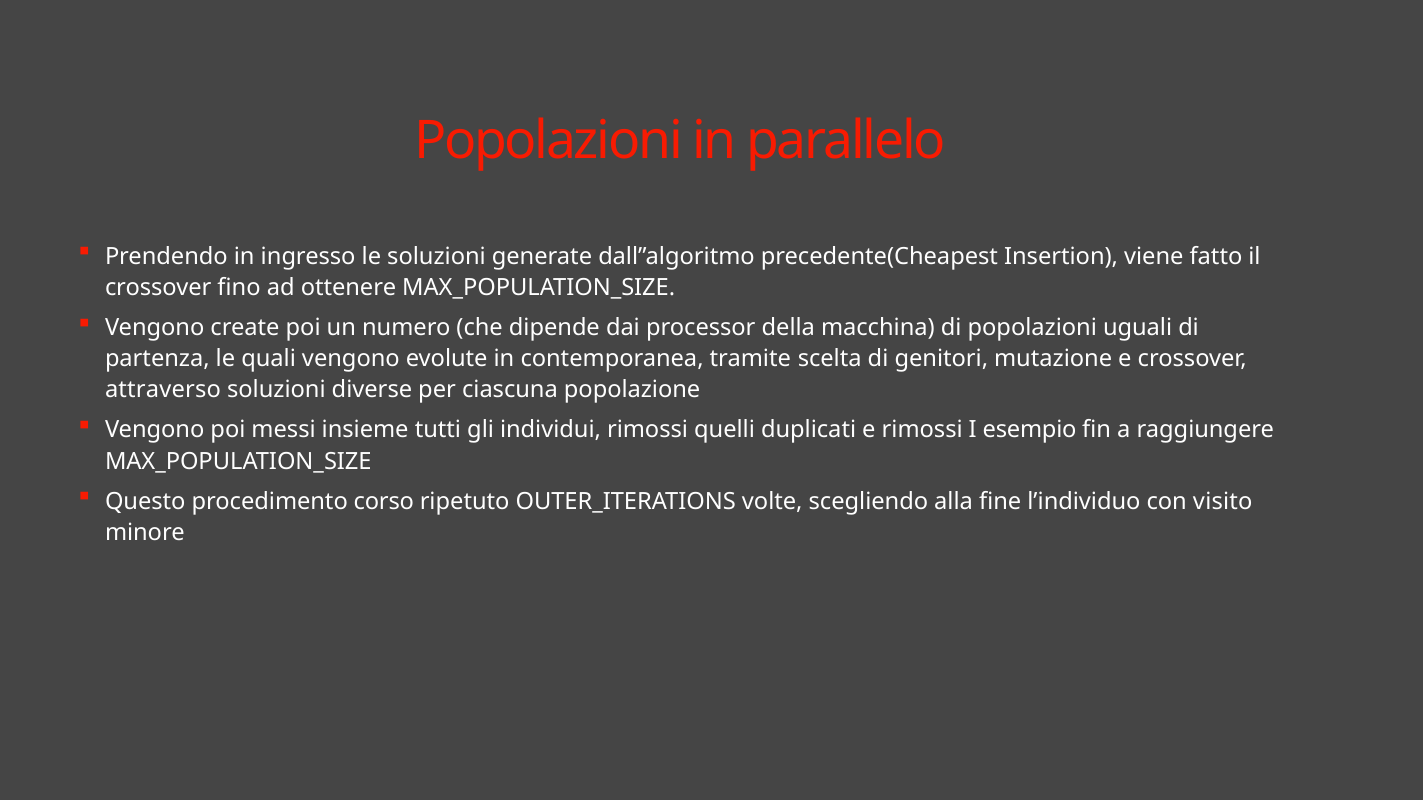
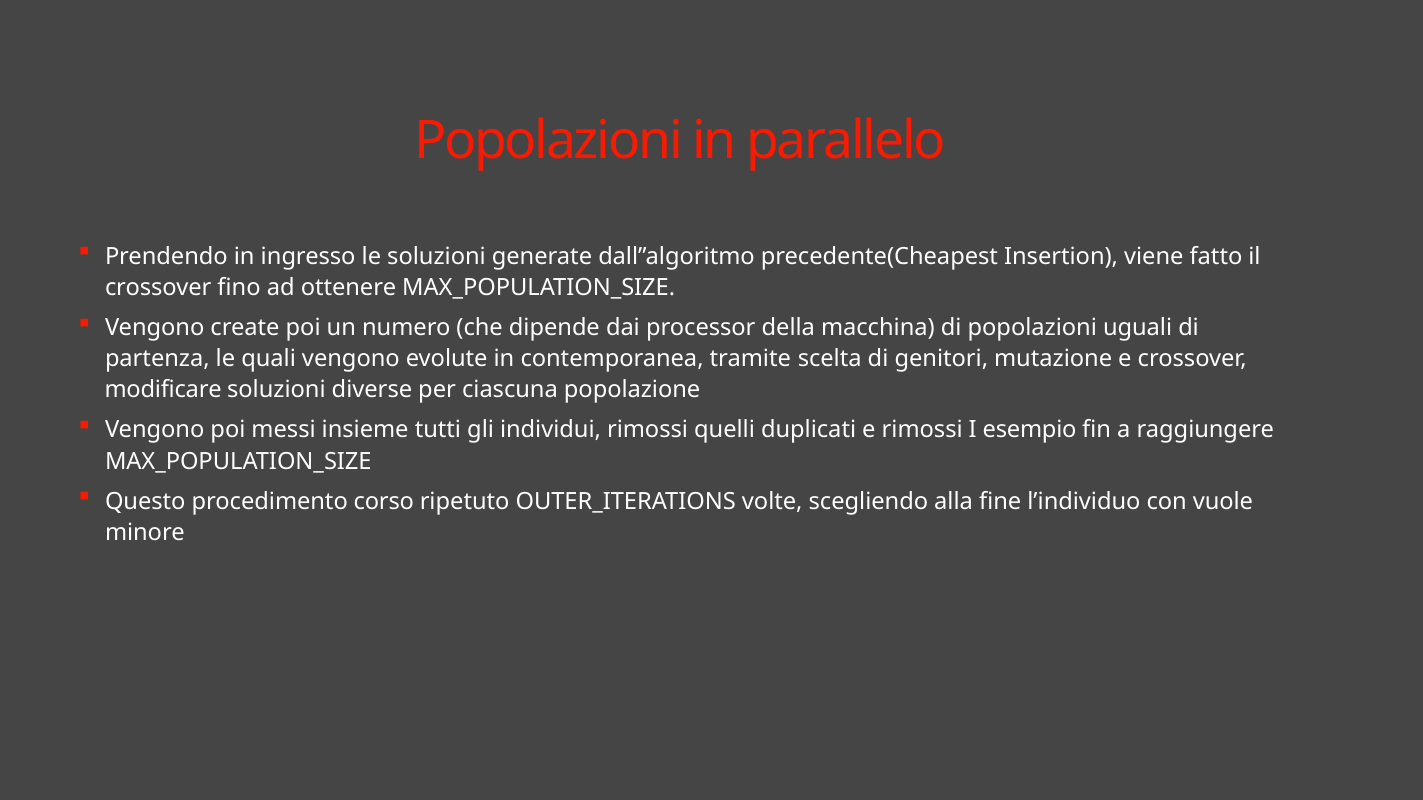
attraverso: attraverso -> modificare (163, 390)
visito: visito -> vuole (1223, 502)
